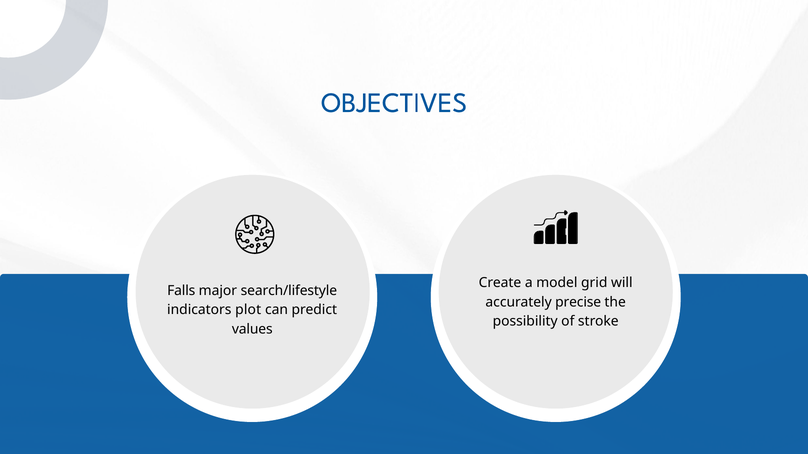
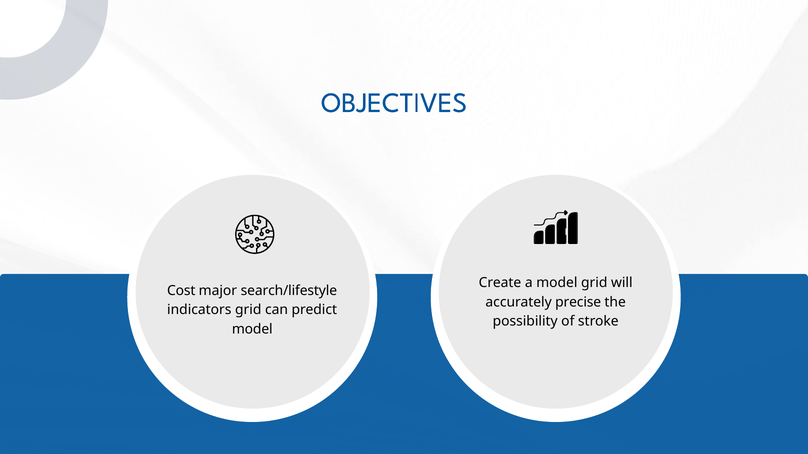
Falls: Falls -> Cost (181, 291)
indicators plot: plot -> grid (248, 310)
values: values -> model (252, 330)
